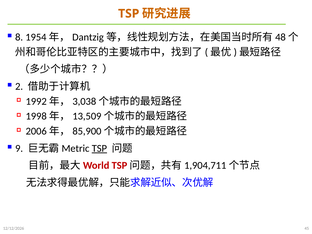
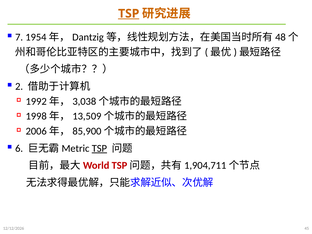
TSP underline: none -> present (129, 14)
8: 8 -> 7 (19, 37)
9: 9 -> 6 (19, 148)
